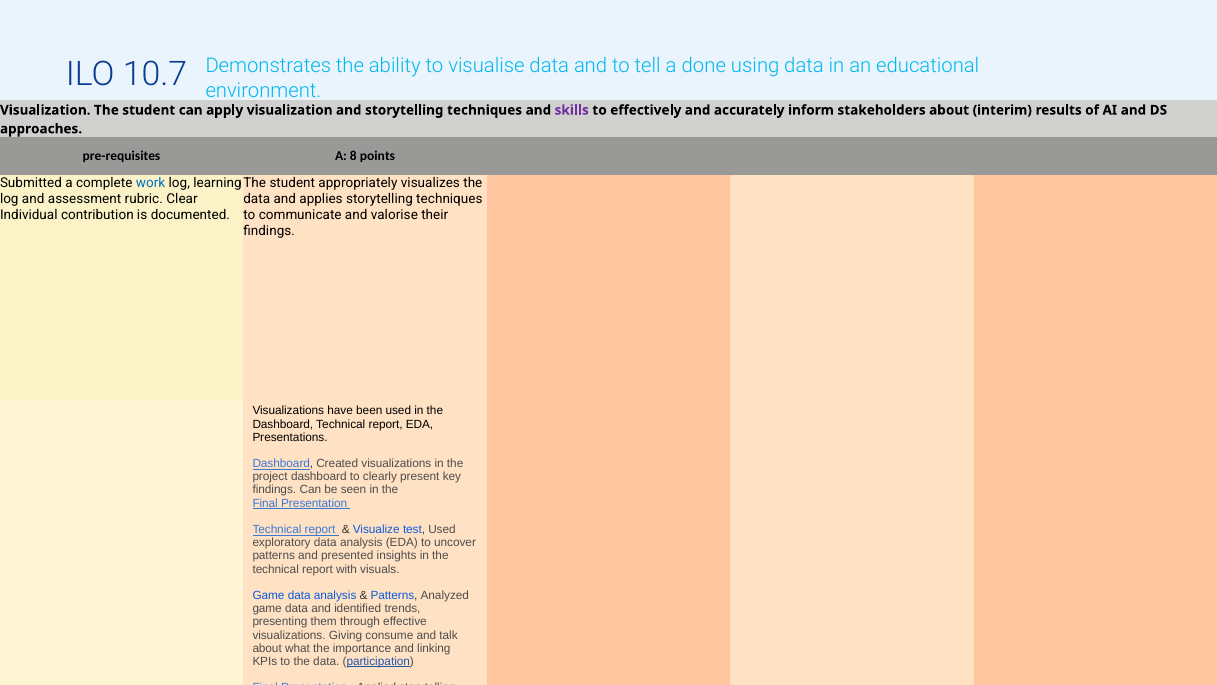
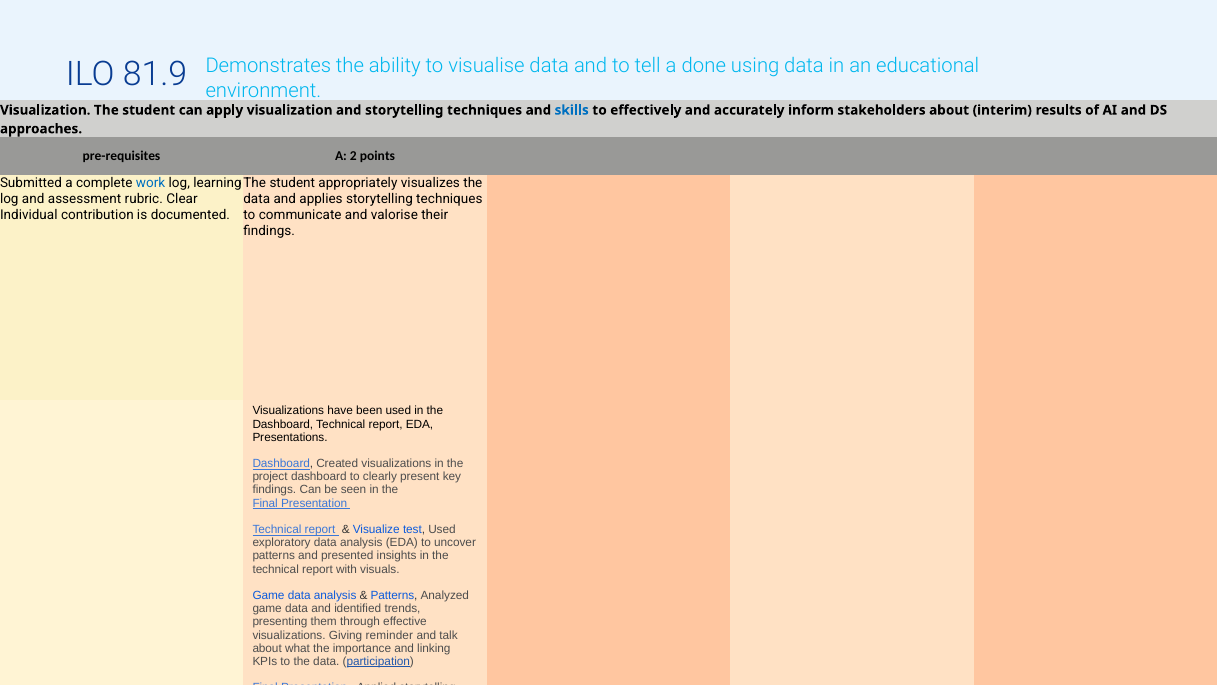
10.7: 10.7 -> 81.9 (155, 74)
skills colour: purple -> blue (572, 110)
8: 8 -> 2 (353, 156)
consume: consume -> reminder (389, 635)
